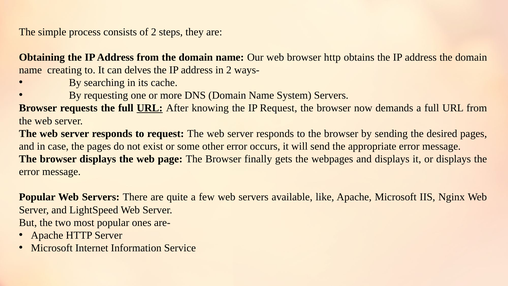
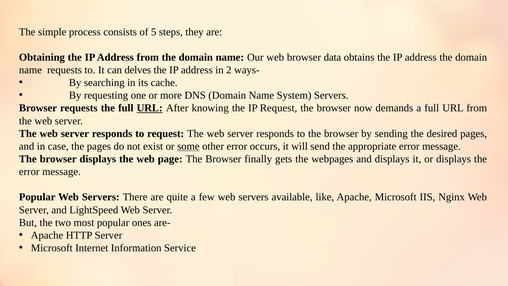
of 2: 2 -> 5 (154, 32)
browser http: http -> data (332, 57)
name creating: creating -> requests (65, 70)
some underline: none -> present (188, 146)
